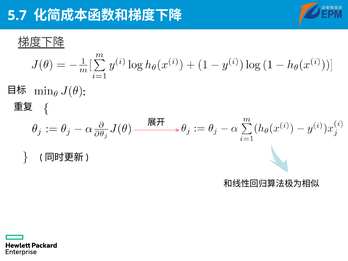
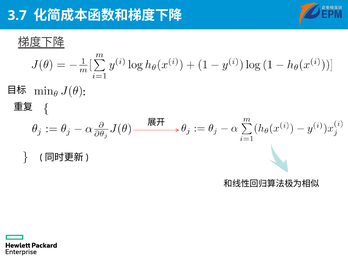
5.7: 5.7 -> 3.7 (17, 15)
